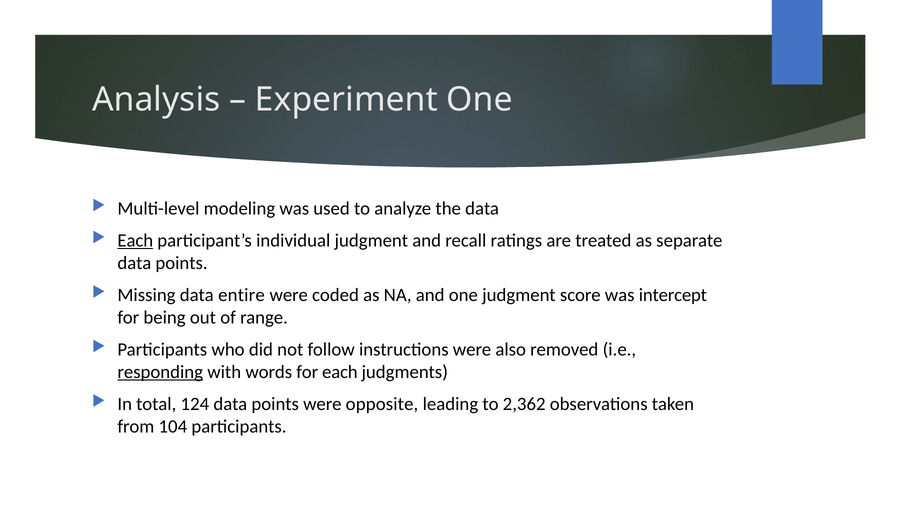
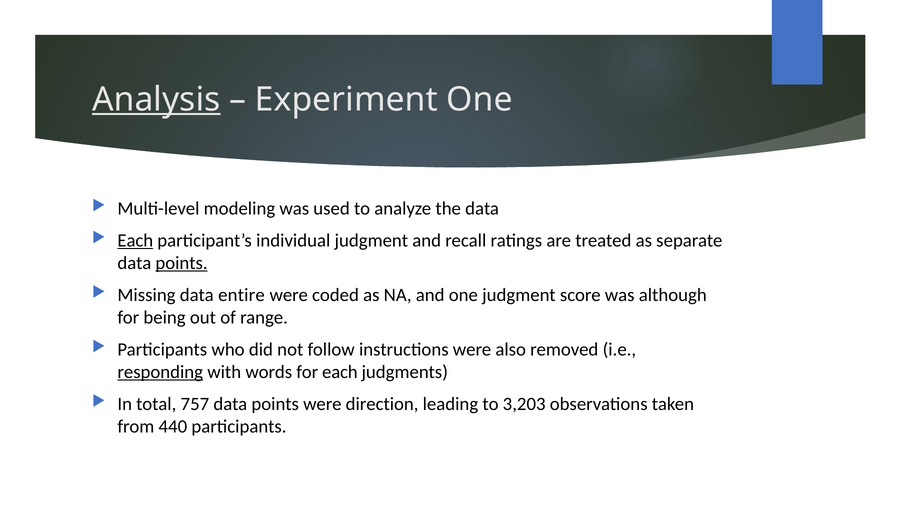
Analysis underline: none -> present (156, 99)
points underline: none -> present (182, 263)
intercept: intercept -> although (673, 295)
124: 124 -> 757 (195, 404)
opposite: opposite -> direction (382, 404)
2,362: 2,362 -> 3,203 (524, 404)
104: 104 -> 440 (173, 426)
